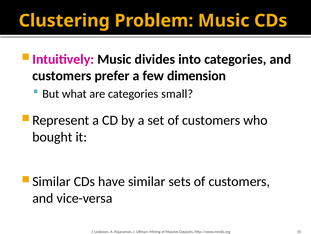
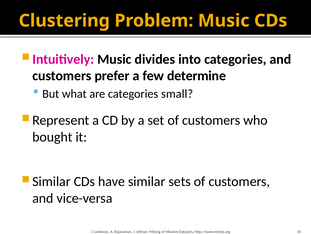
dimension: dimension -> determine (197, 76)
